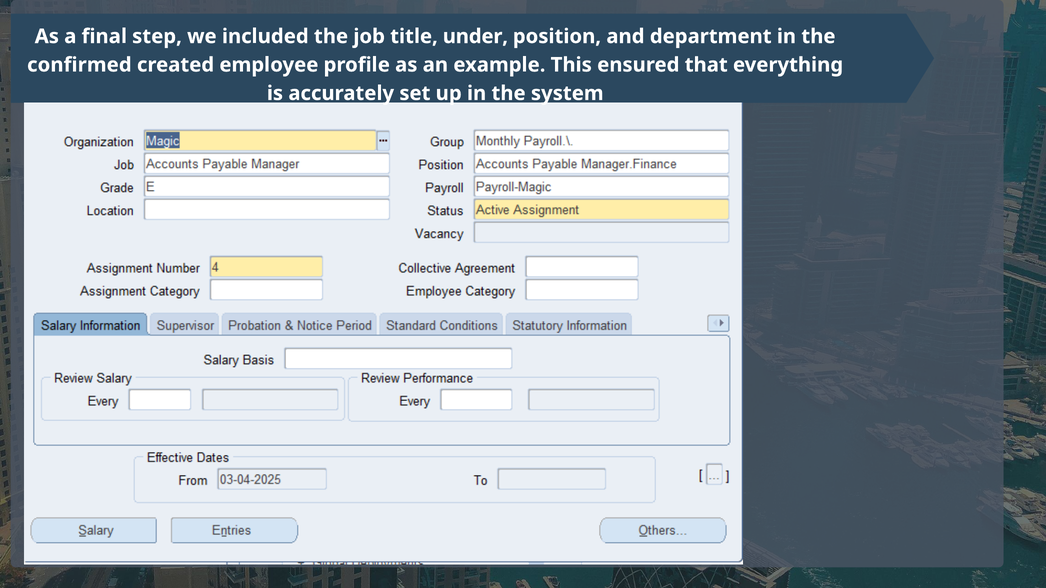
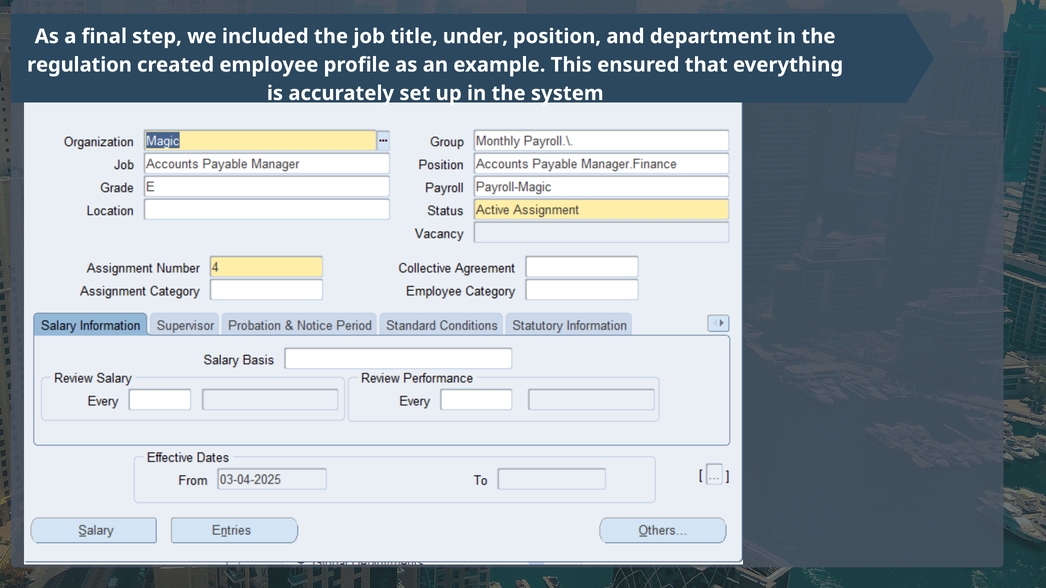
confirmed: confirmed -> regulation (79, 65)
